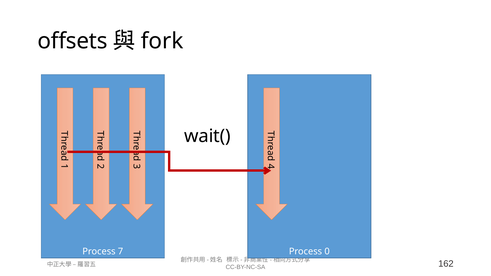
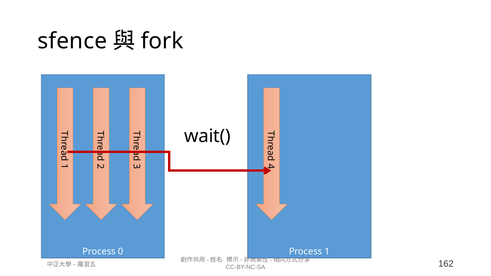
offsets: offsets -> sfence (72, 41)
7: 7 -> 0 (121, 252)
Process 0: 0 -> 1 (327, 252)
